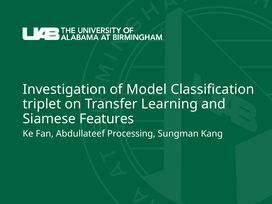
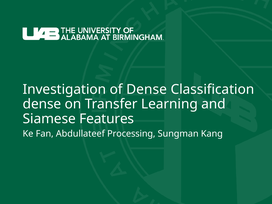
of Model: Model -> Dense (147, 89)
triplet: triplet -> dense (42, 104)
